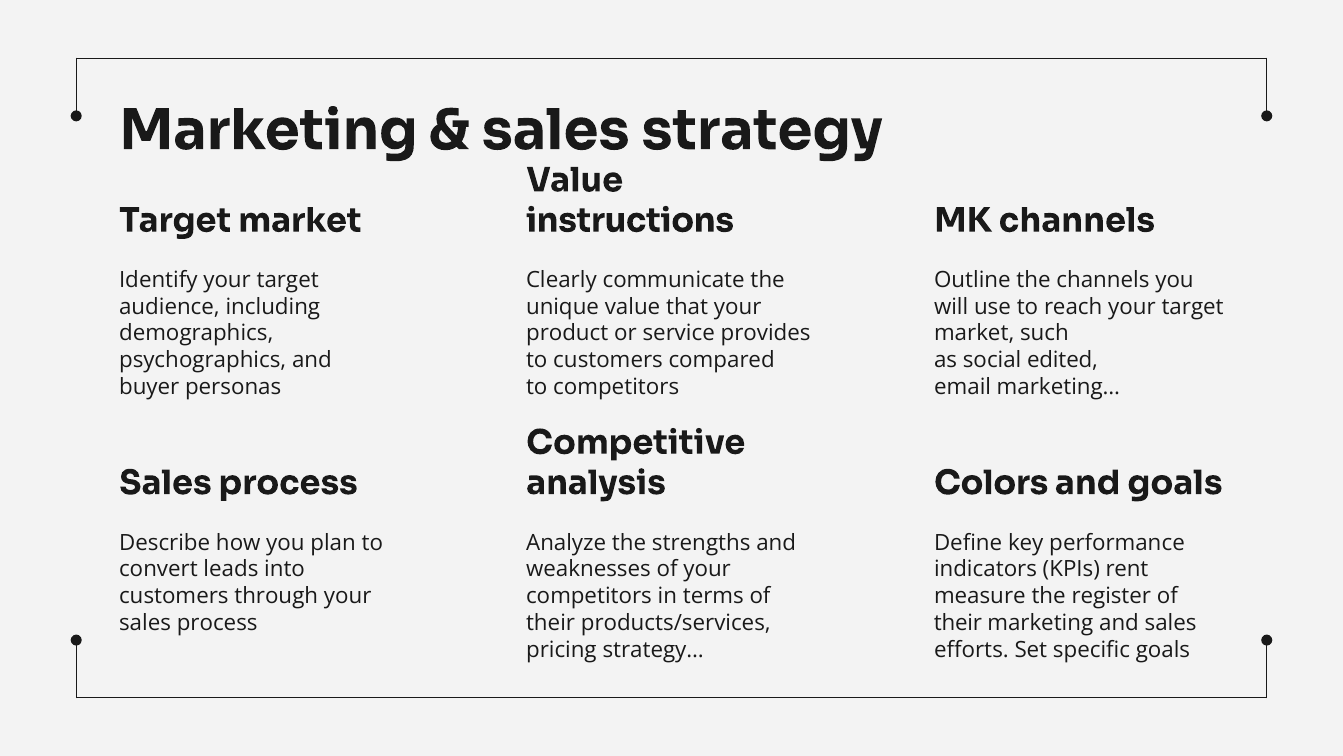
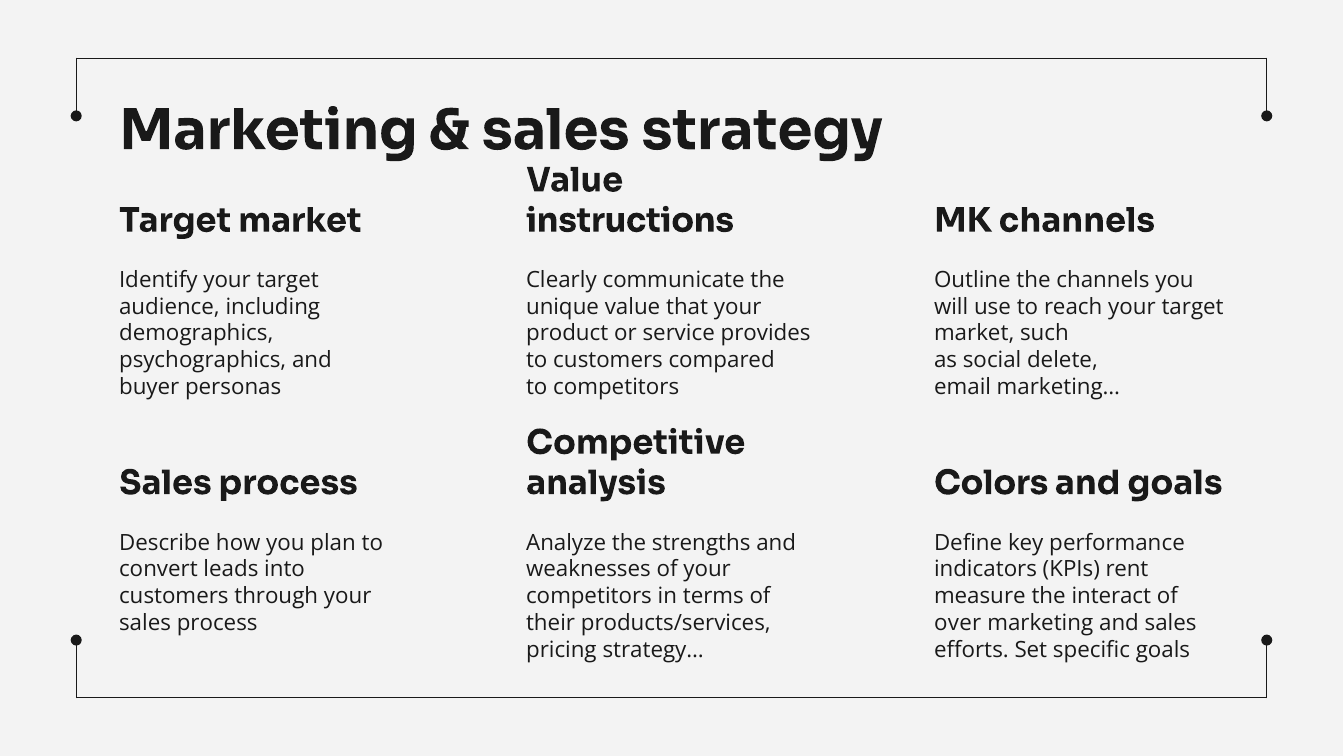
edited: edited -> delete (1062, 360)
register: register -> interact (1111, 596)
their: their -> over (958, 623)
